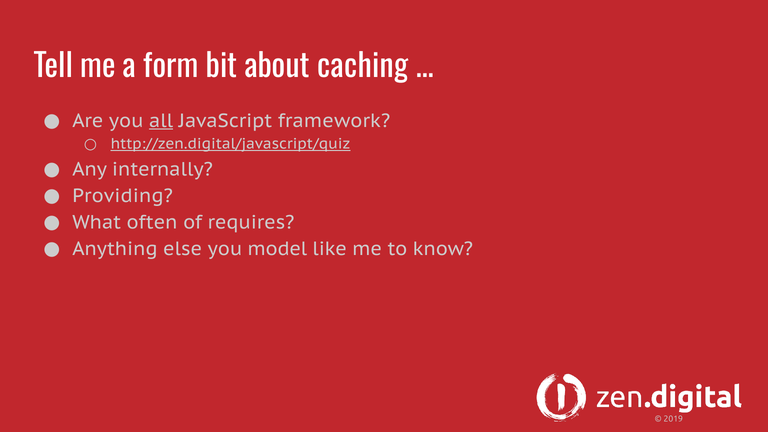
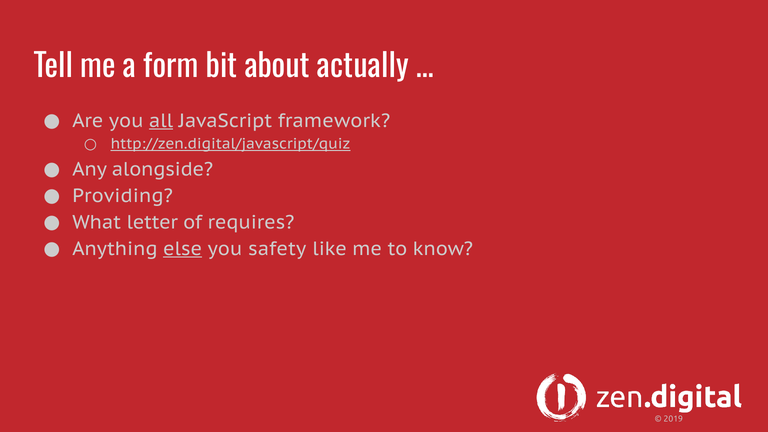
caching: caching -> actually (363, 66)
internally: internally -> alongside (163, 169)
often: often -> letter (152, 222)
else underline: none -> present (183, 249)
model: model -> safety (277, 249)
